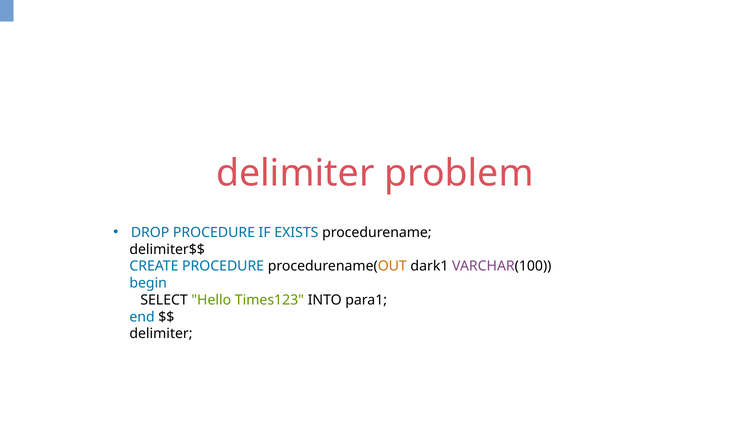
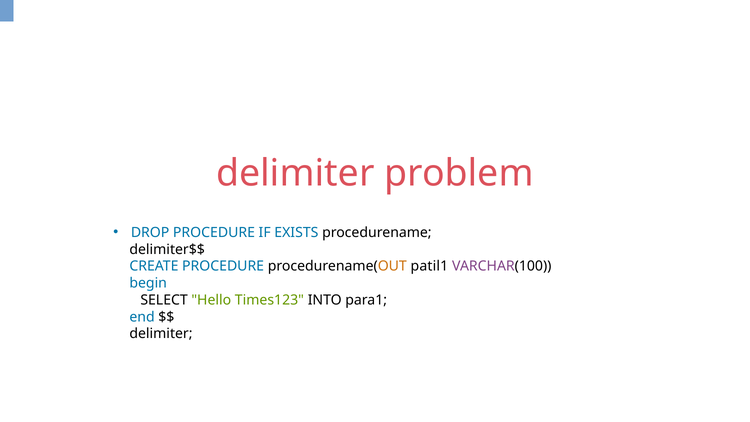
dark1: dark1 -> patil1 (429, 266)
